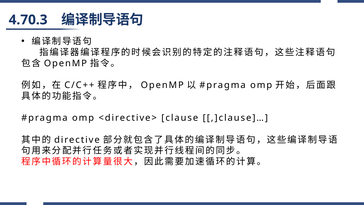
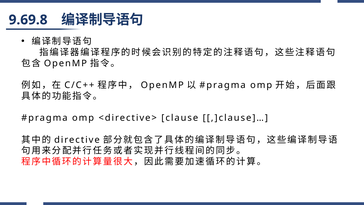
4.70.3: 4.70.3 -> 9.69.8 (28, 20)
